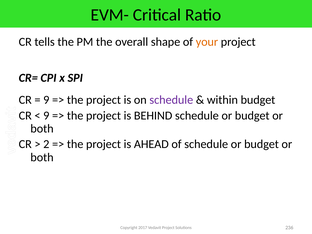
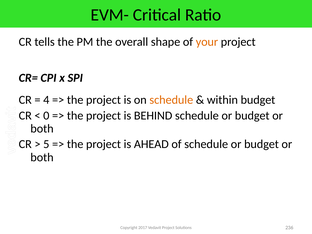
9: 9 -> 4 (46, 100)
schedule colour: purple -> orange (171, 100)
9: 9 -> 0 (46, 116)
2: 2 -> 5 (46, 144)
